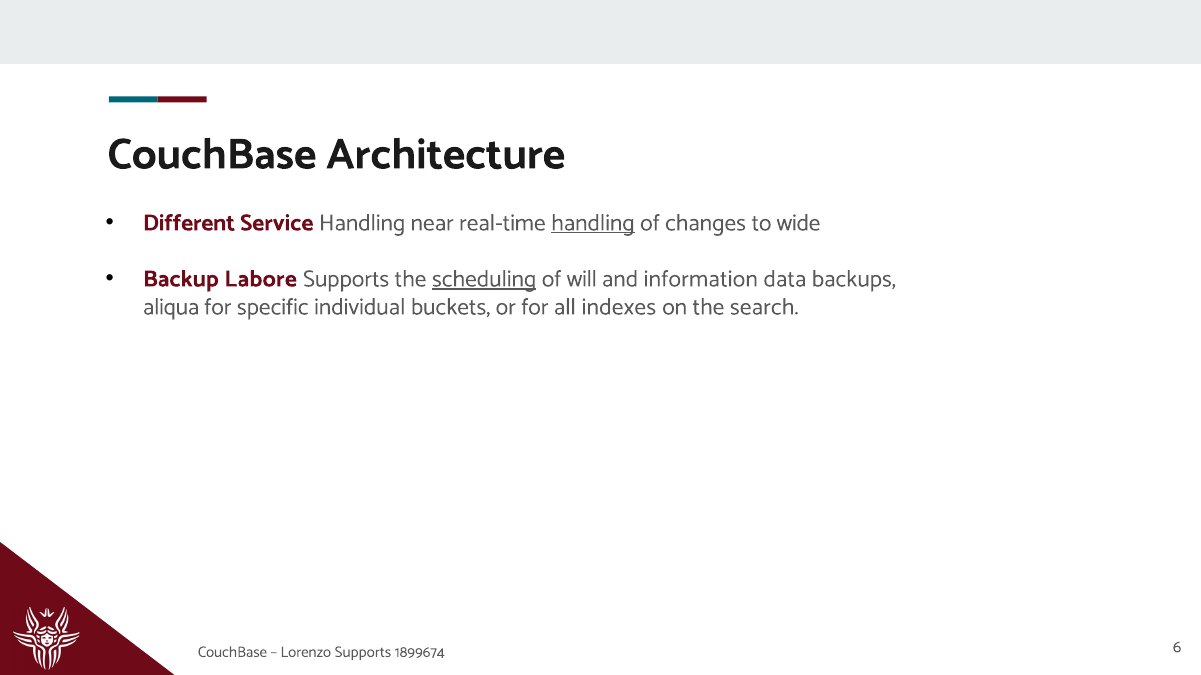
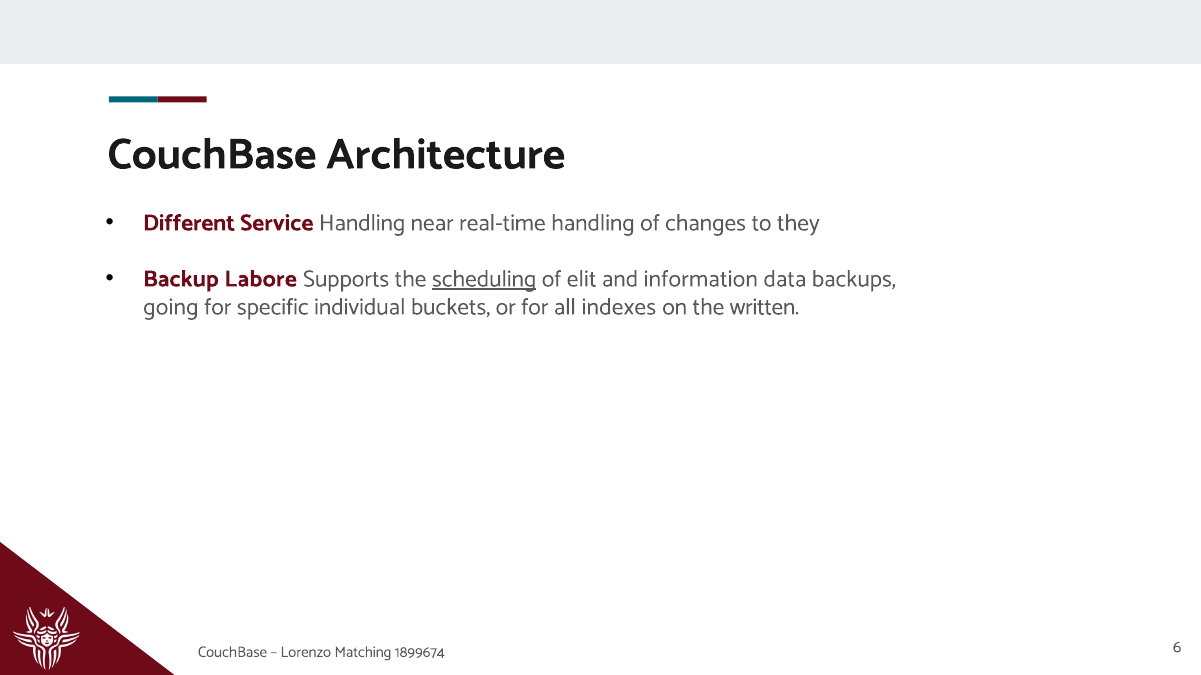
handling underline: present -> none (593, 223)
wide: wide -> they (798, 223)
will: will -> elit (582, 279)
aliqua: aliqua -> going (171, 307)
search: search -> written (764, 307)
Lorenzo Supports: Supports -> Matching (363, 652)
